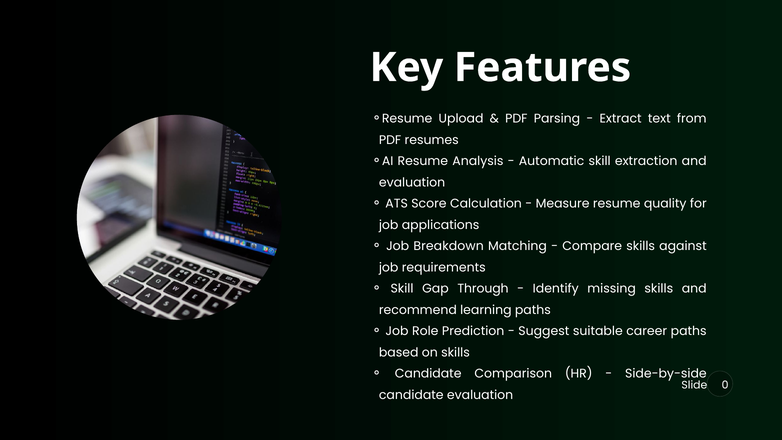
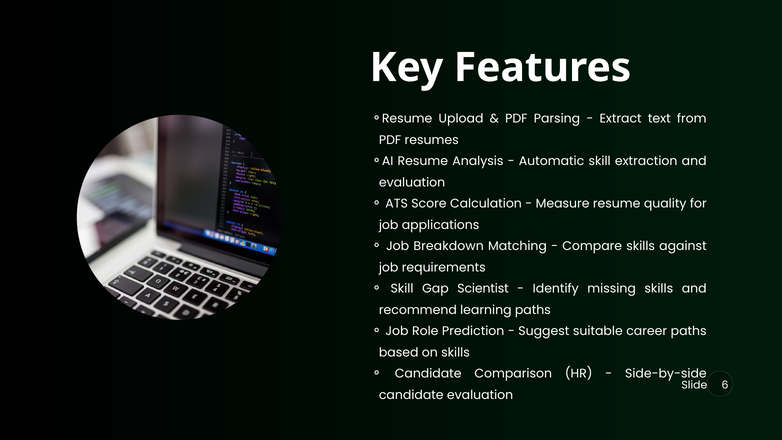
Through: Through -> Scientist (483, 289)
0: 0 -> 6 (725, 385)
